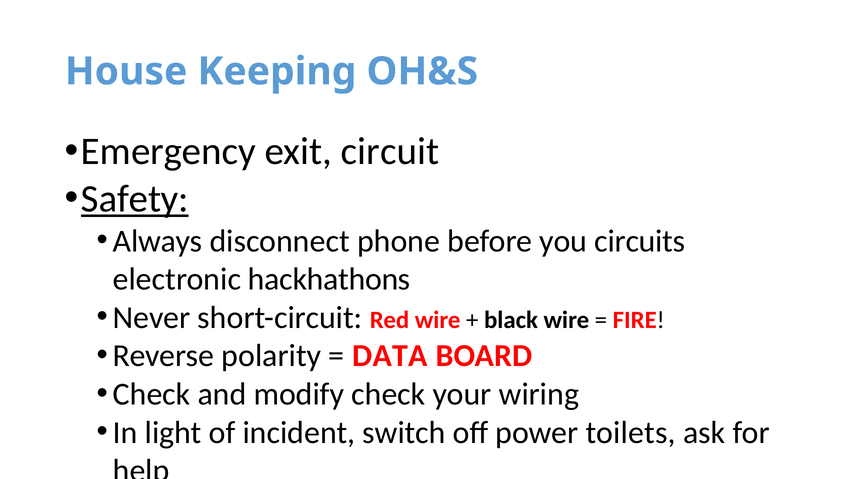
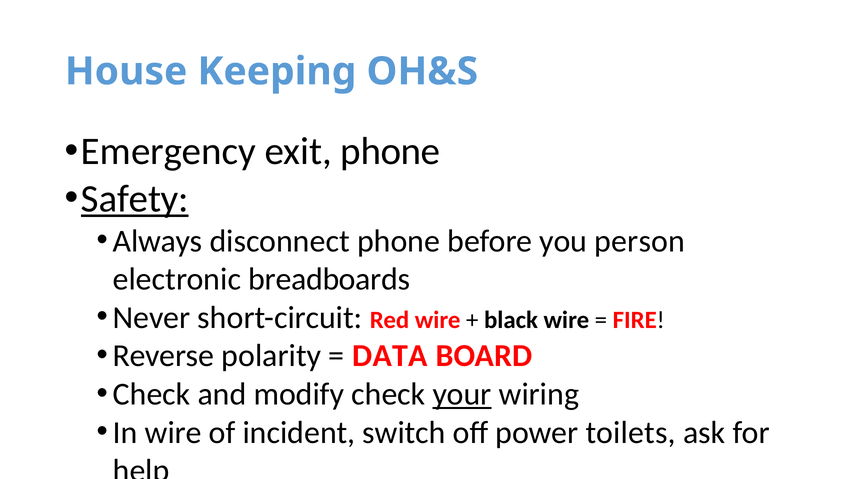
exit circuit: circuit -> phone (390, 152)
circuits: circuits -> person (640, 241)
hackhathons: hackhathons -> breadboards (329, 279)
your underline: none -> present (462, 394)
In light: light -> wire (173, 433)
